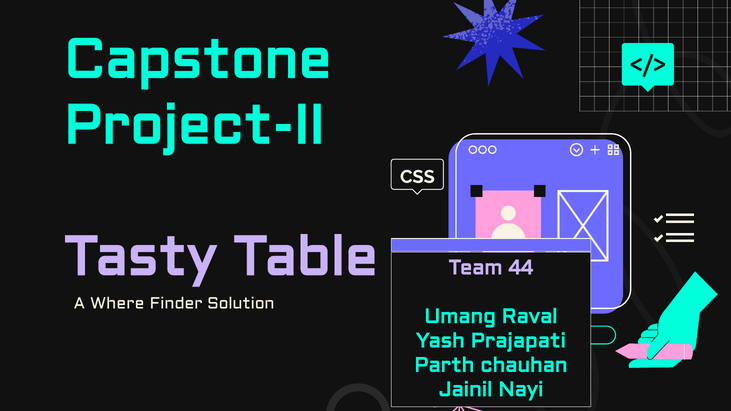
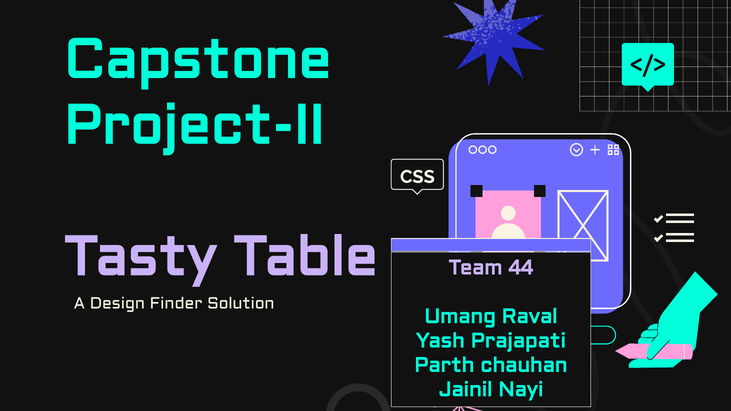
Where: Where -> Design (117, 303)
